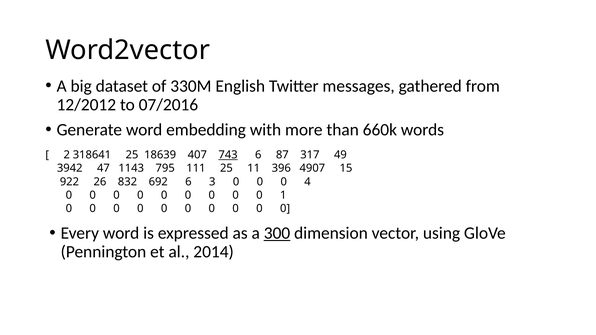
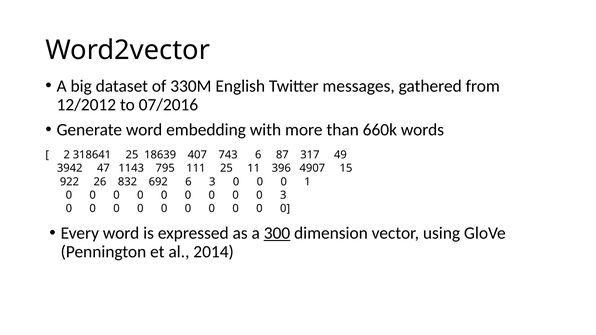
743 underline: present -> none (228, 155)
4: 4 -> 1 (307, 182)
0 1: 1 -> 3 (283, 195)
